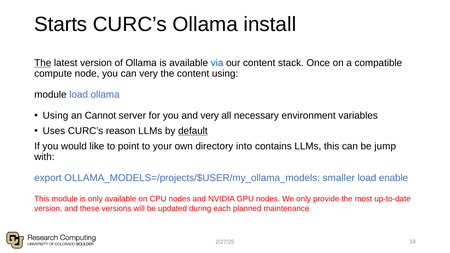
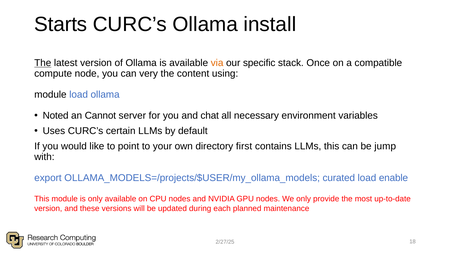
via colour: blue -> orange (217, 63)
our content: content -> specific (259, 63)
Using: Using -> Noted (56, 116)
and very: very -> chat (210, 116)
reason: reason -> certain (121, 131)
default underline: present -> none (193, 131)
into: into -> first (244, 146)
smaller: smaller -> curated (339, 178)
